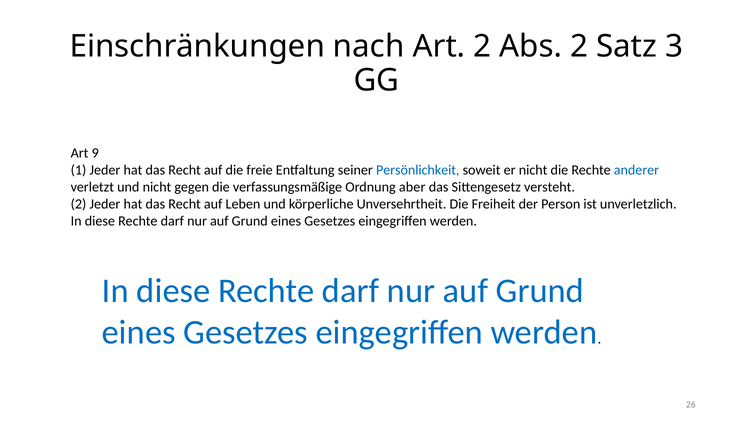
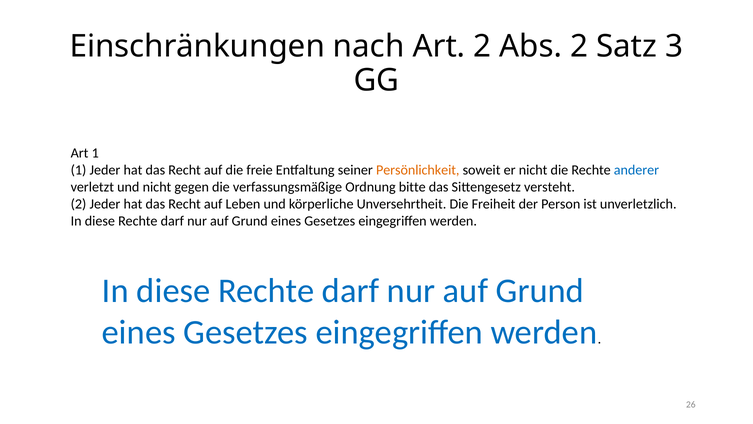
Art 9: 9 -> 1 (95, 153)
Persönlichkeit colour: blue -> orange (418, 170)
aber: aber -> bitte (412, 187)
